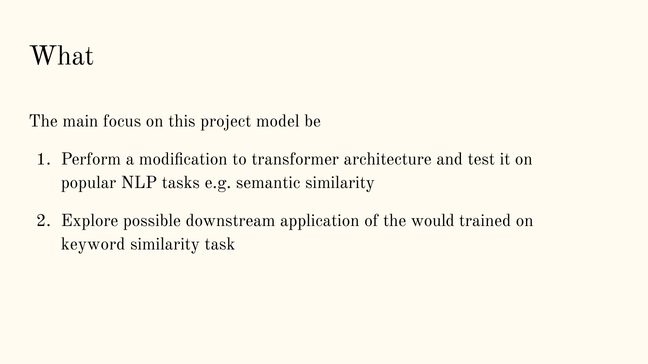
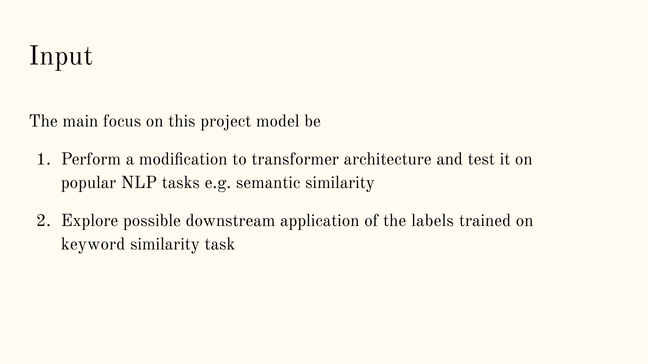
What: What -> Input (61, 56)
would: would -> labels (433, 221)
